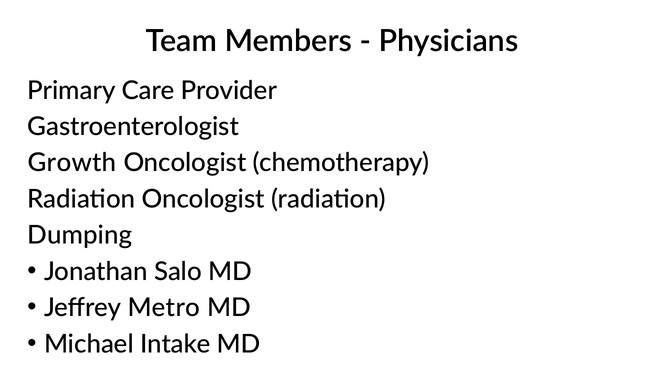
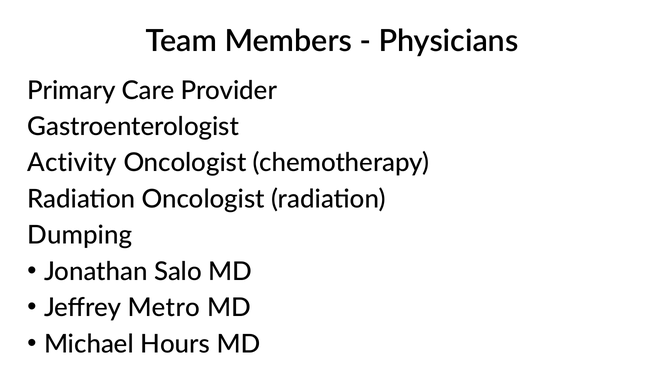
Growth: Growth -> Activity (72, 163)
Intake: Intake -> Hours (175, 345)
